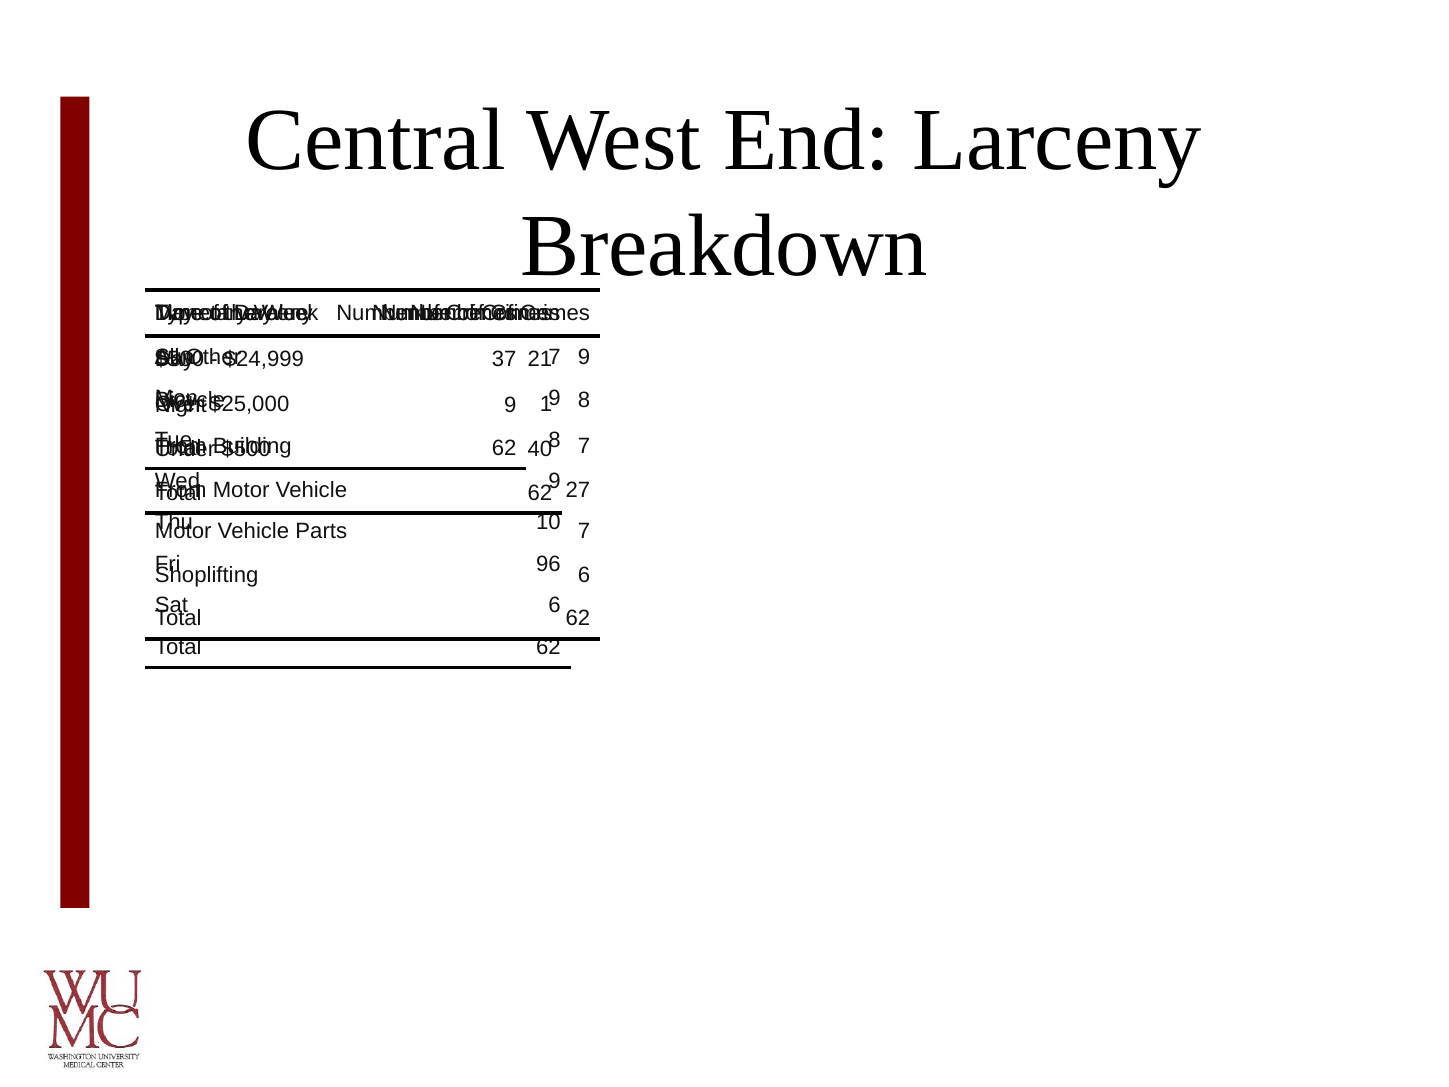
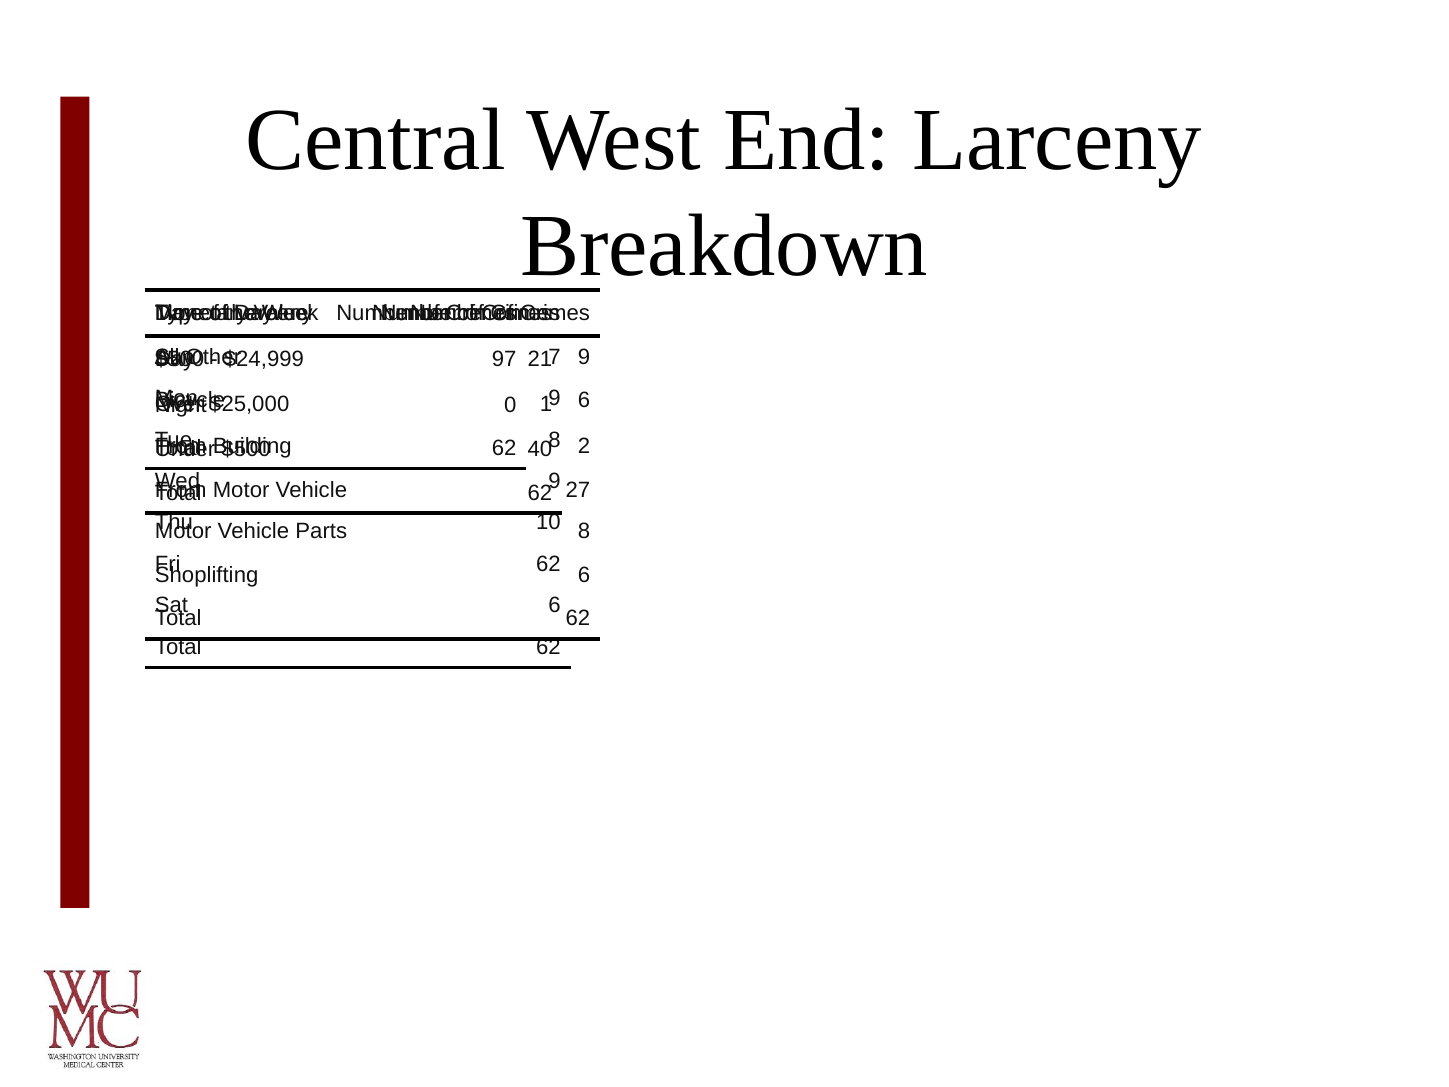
37: 37 -> 97 (504, 359)
8: 8 -> 6 (584, 401)
9: 9 -> 0 (510, 405)
7: 7 -> 2 (584, 446)
Parts 7: 7 -> 8 (584, 531)
96: 96 -> 62 (548, 564)
